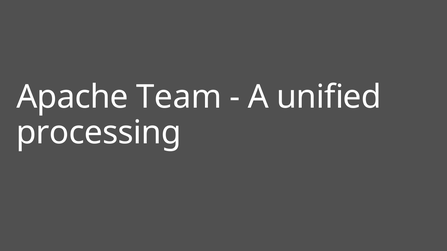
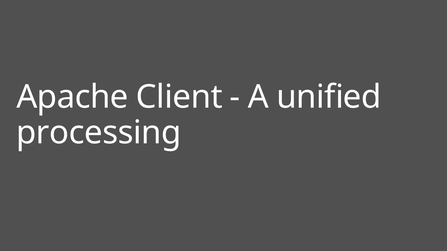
Team: Team -> Client (179, 97)
